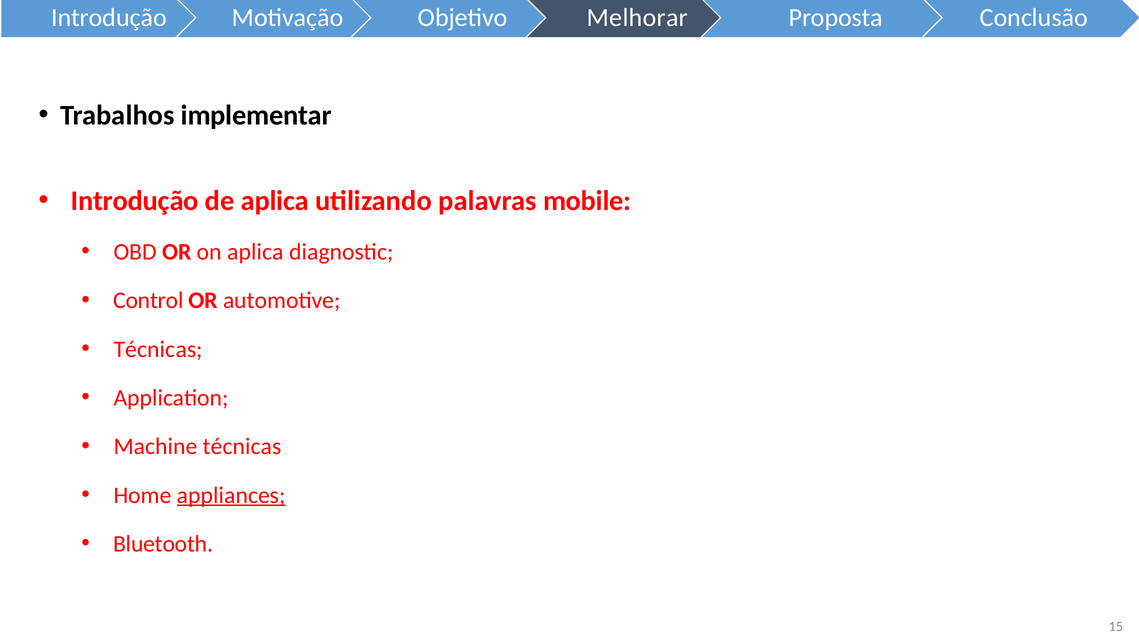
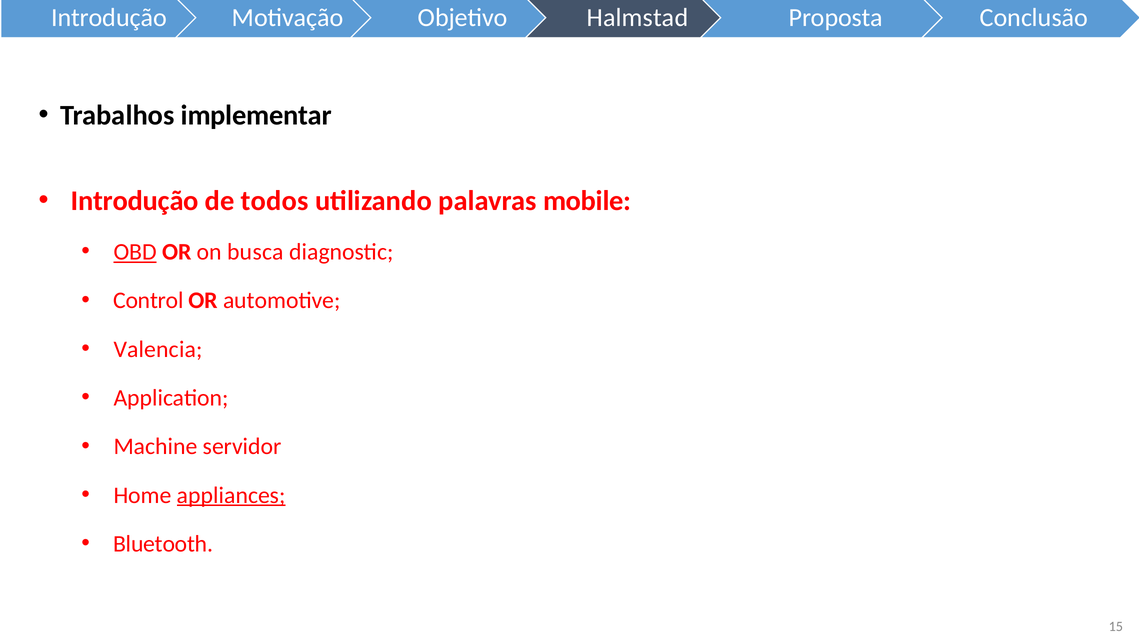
Melhorar: Melhorar -> Halmstad (637, 17)
de aplica: aplica -> todos (275, 201)
OBD underline: none -> present (135, 252)
on aplica: aplica -> busca (255, 252)
Técnicas: Técnicas -> Valencia (158, 350)
Machine técnicas: técnicas -> servidor (242, 447)
